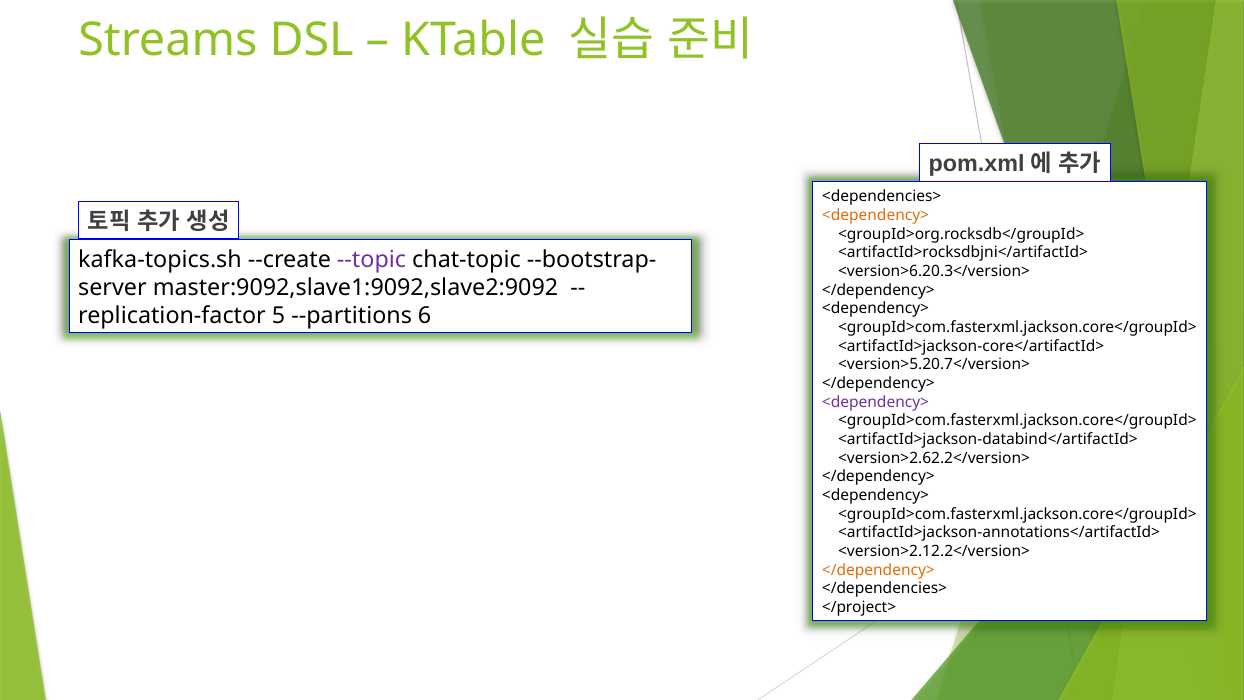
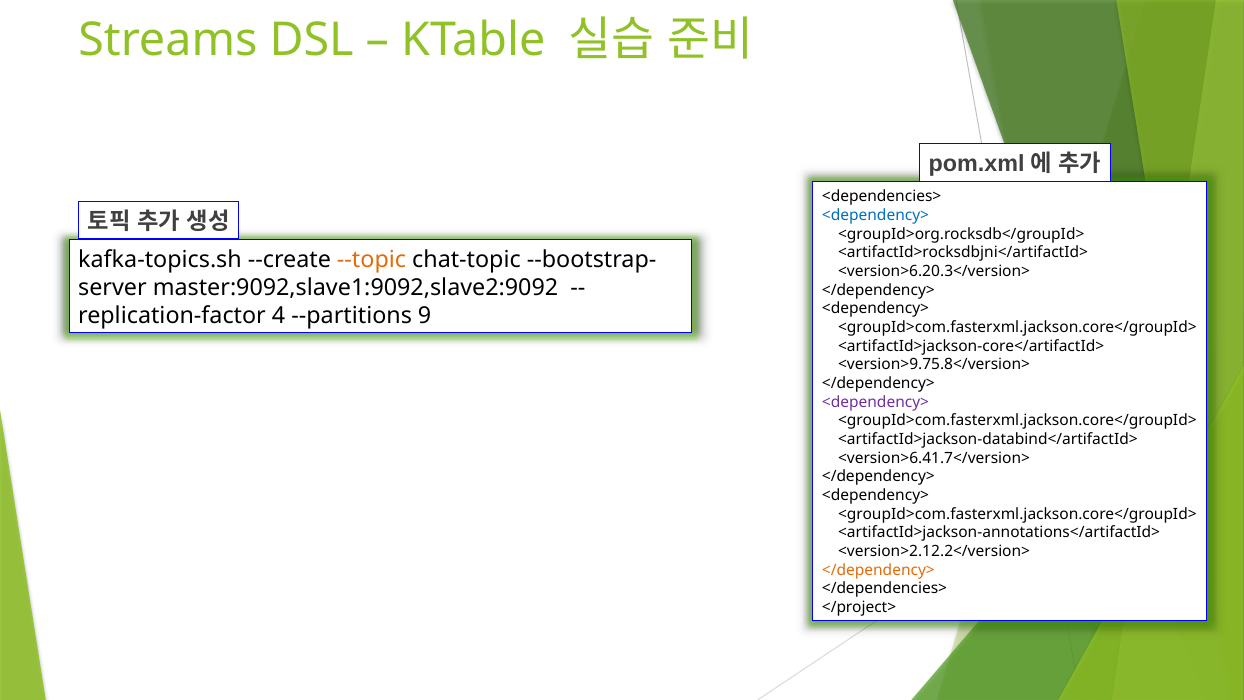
<dependency> colour: orange -> blue (876, 215)
--topic colour: purple -> orange (372, 260)
5: 5 -> 4 (279, 316)
6: 6 -> 9 (425, 316)
<version>5.20.7</version>: <version>5.20.7</version> -> <version>9.75.8</version> (934, 365)
<version>2.62.2</version>: <version>2.62.2</version> -> <version>6.41.7</version> (934, 458)
